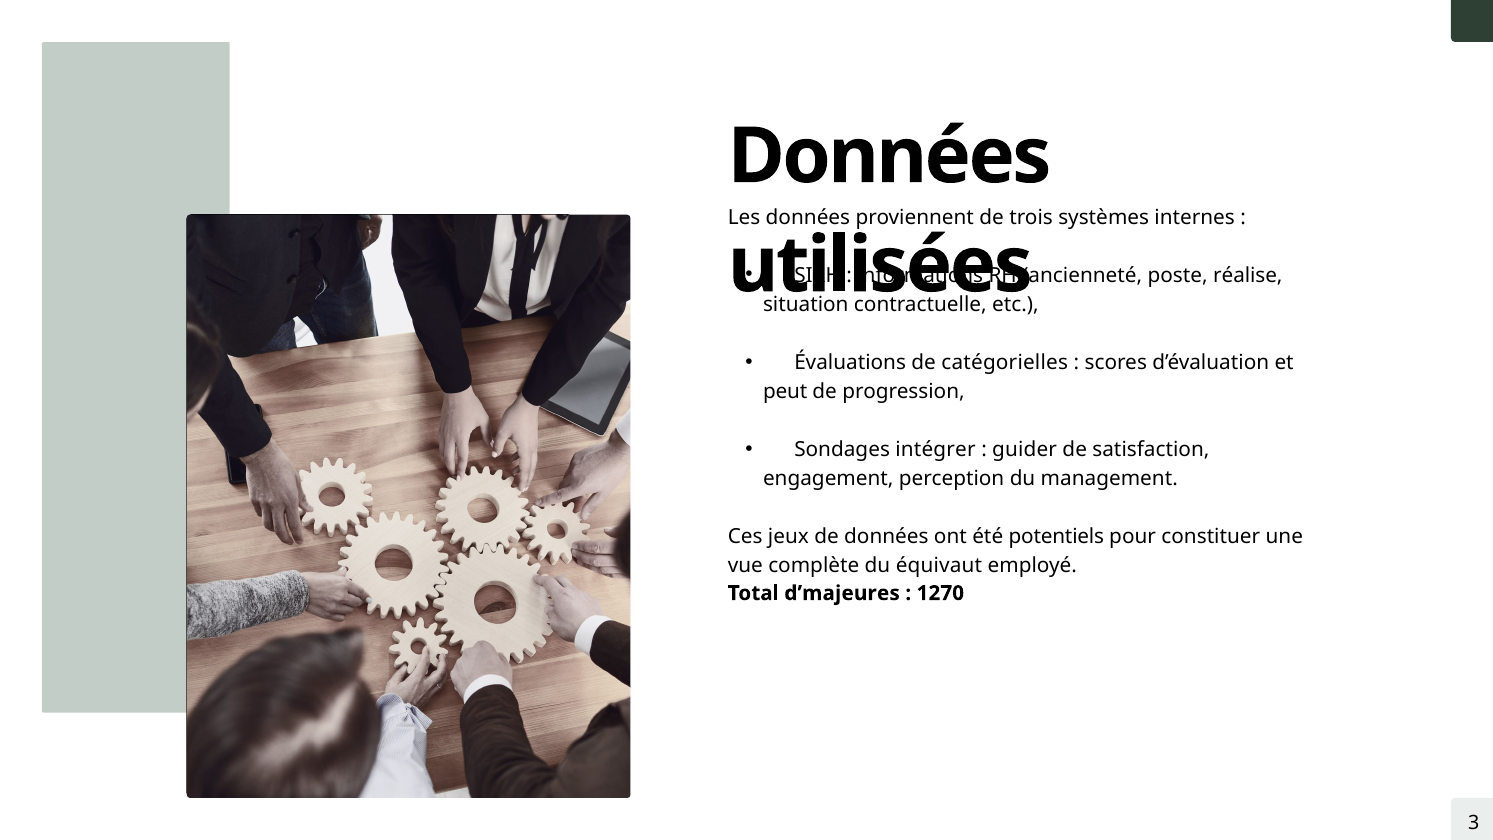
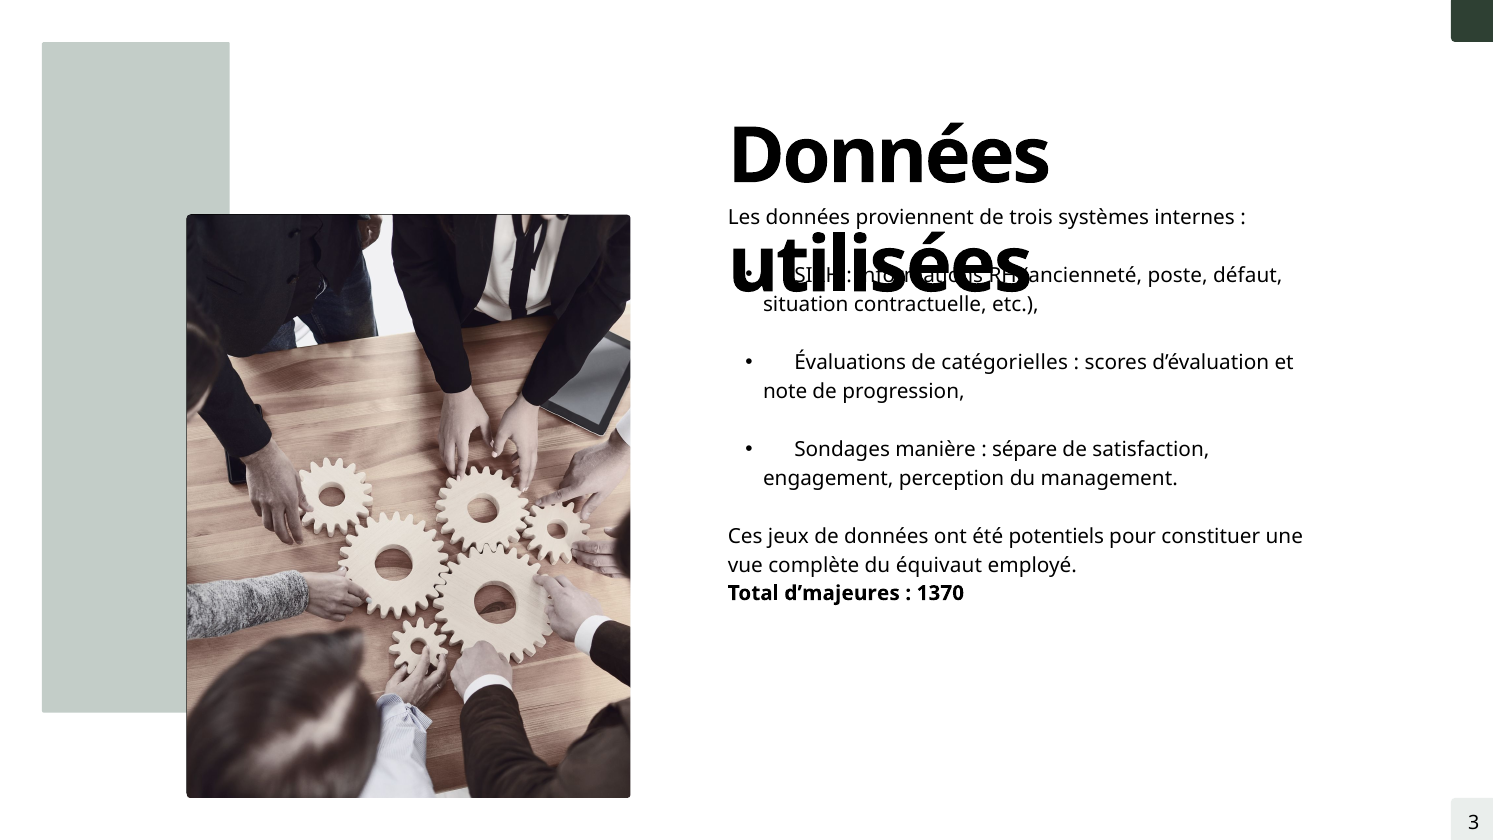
réalise: réalise -> défaut (1248, 275)
peut: peut -> note (785, 391)
intégrer: intégrer -> manière (936, 449)
guider: guider -> sépare (1025, 449)
1270: 1270 -> 1370 (940, 593)
